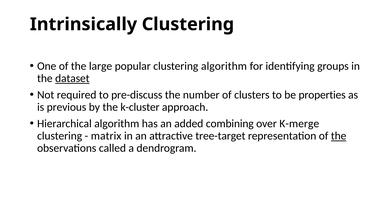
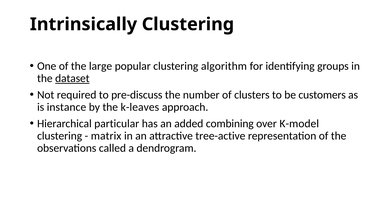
properties: properties -> customers (322, 95)
previous: previous -> instance (66, 107)
k-cluster: k-cluster -> k-leaves (140, 107)
Hierarchical algorithm: algorithm -> particular (117, 124)
K-merge: K-merge -> K-model (299, 124)
tree-target: tree-target -> tree-active (220, 136)
the underline: present -> none (339, 136)
